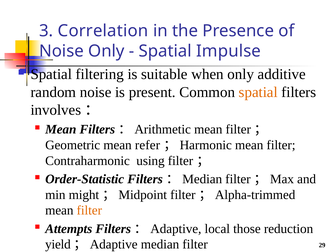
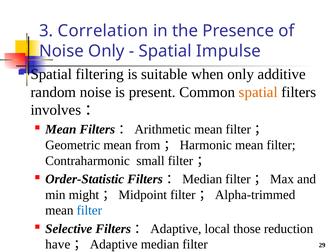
refer: refer -> from (148, 145)
using: using -> small (150, 161)
filter colour: orange -> blue (89, 210)
Attempts: Attempts -> Selective (69, 229)
yield: yield -> have (58, 244)
